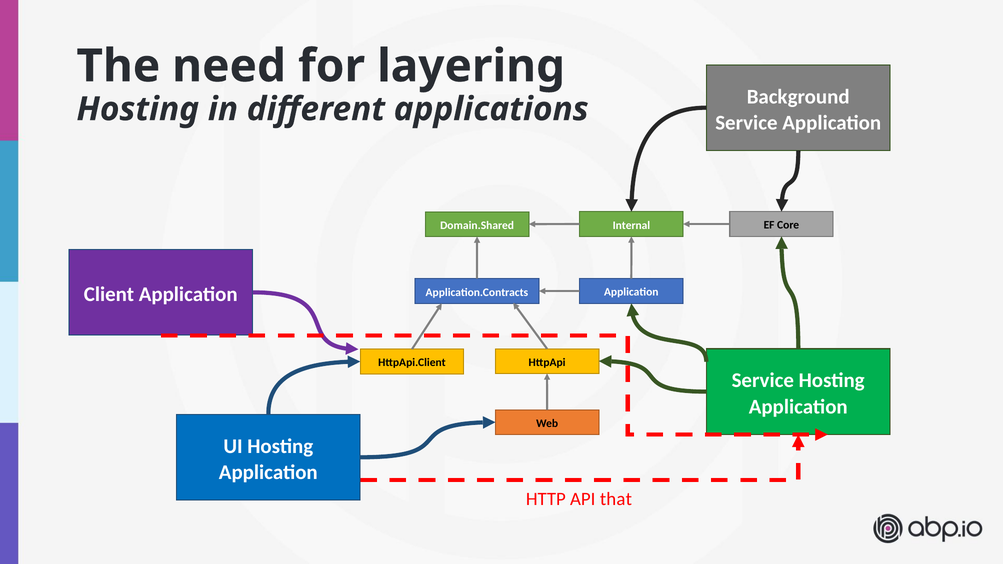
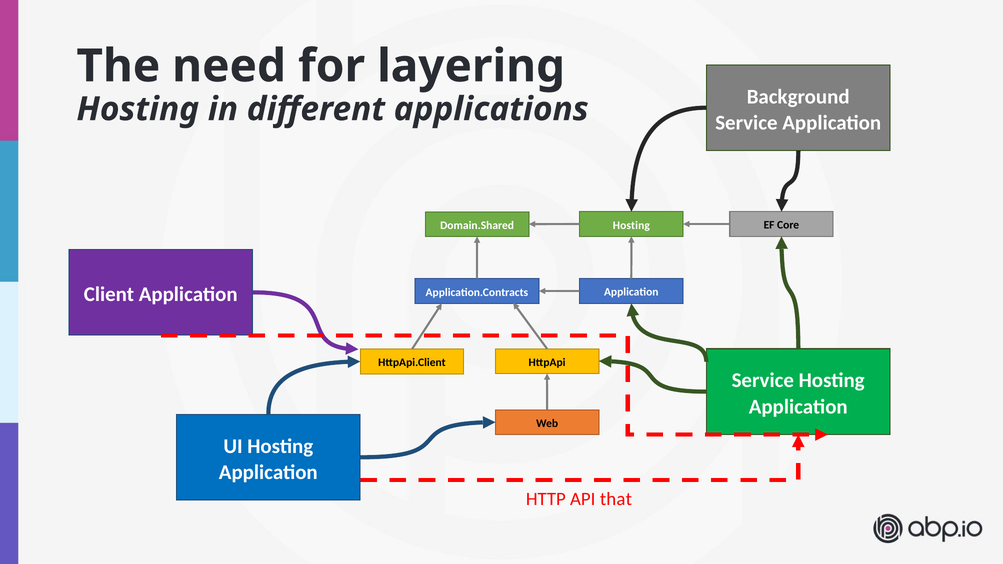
Domain.Shared Internal: Internal -> Hosting (631, 225)
